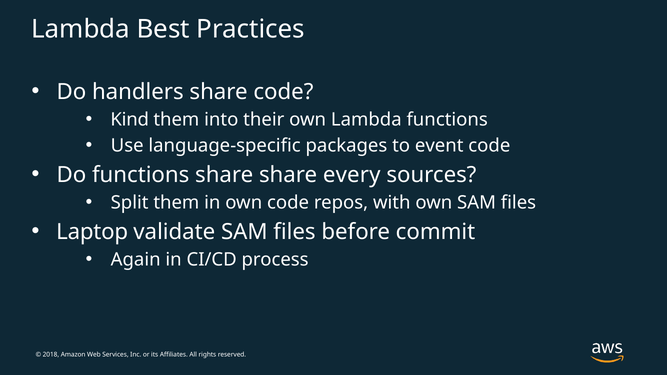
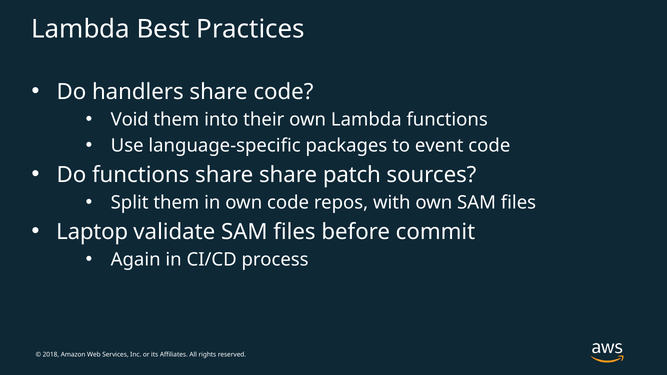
Kind: Kind -> Void (130, 120)
every: every -> patch (352, 175)
